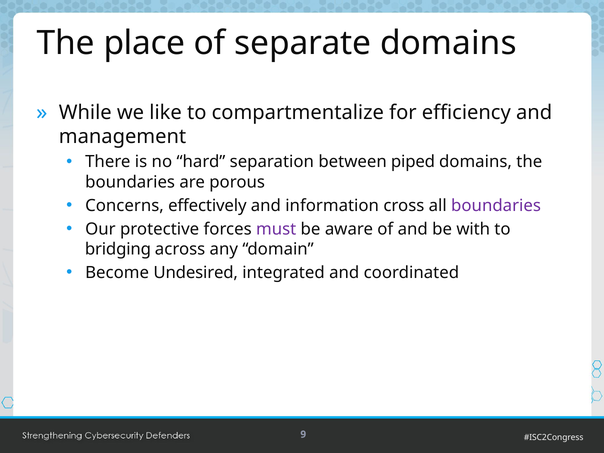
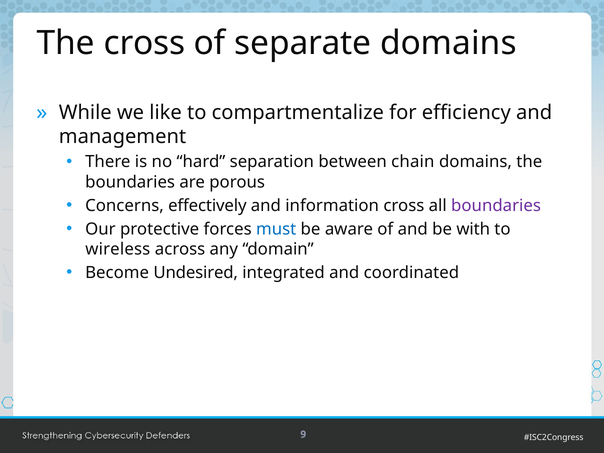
The place: place -> cross (144, 43)
piped: piped -> chain (413, 162)
must colour: purple -> blue (276, 229)
bridging: bridging -> wireless (118, 249)
